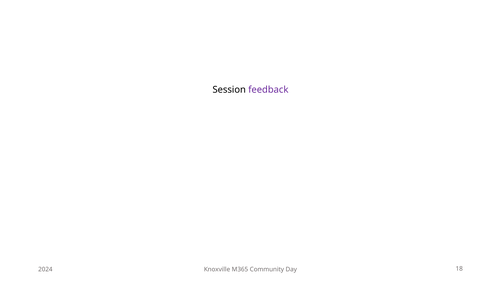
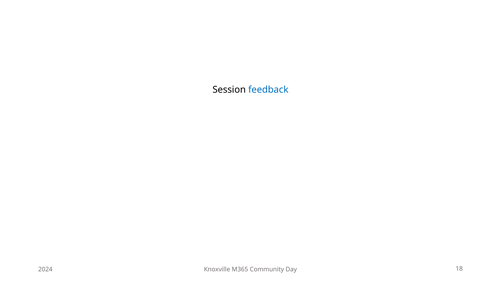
feedback colour: purple -> blue (268, 90)
